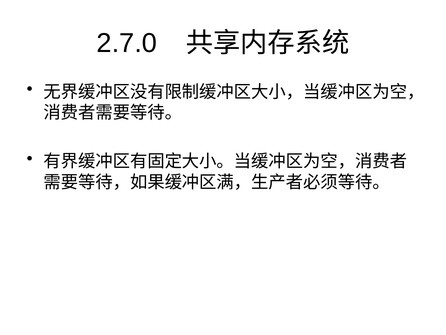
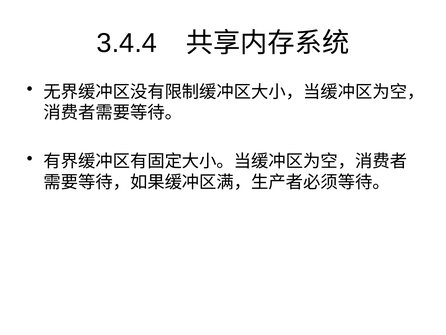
2.7.0: 2.7.0 -> 3.4.4 (127, 43)
